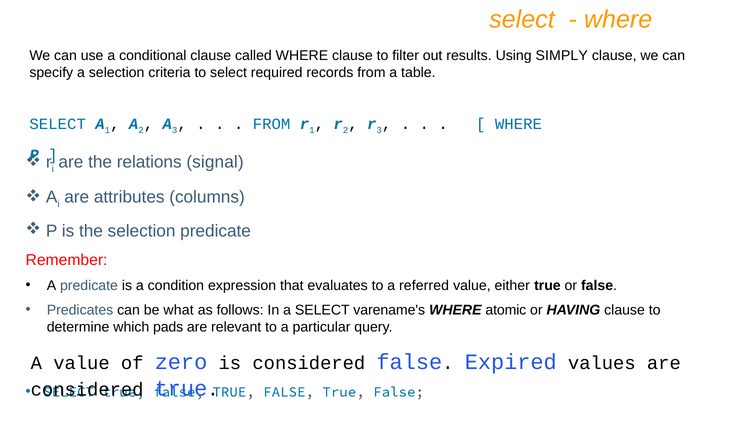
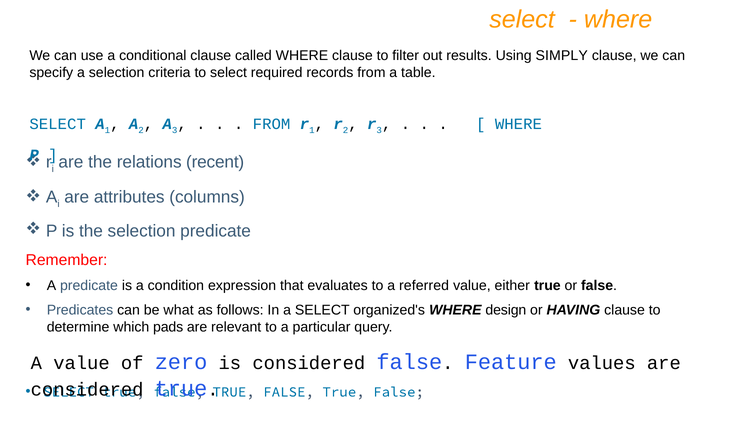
signal: signal -> recent (215, 162)
varename's: varename's -> organized's (389, 310)
atomic: atomic -> design (506, 310)
Expired: Expired -> Feature (511, 362)
